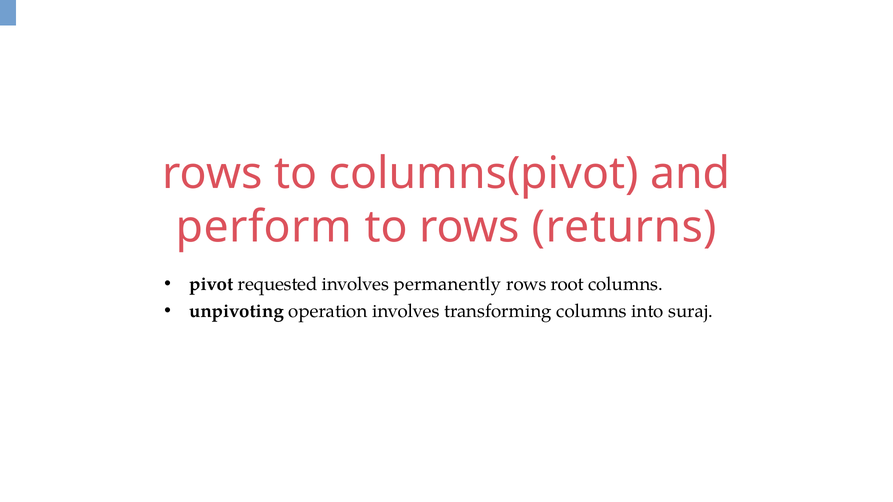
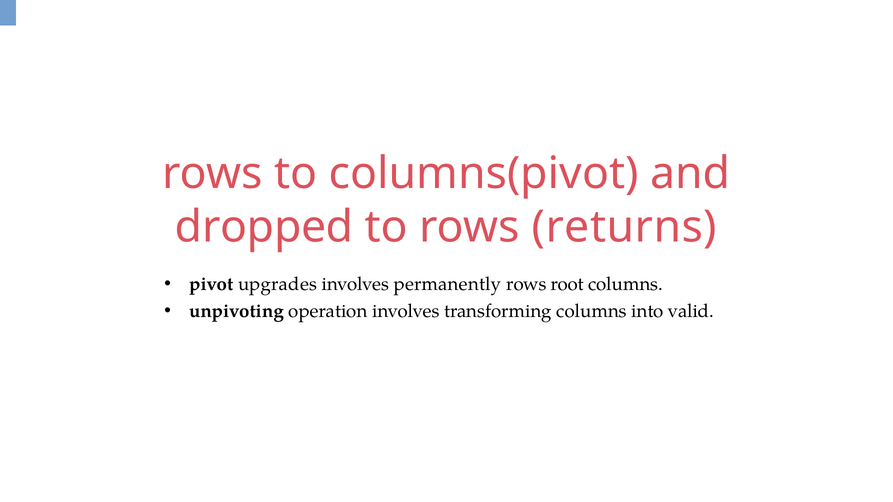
perform: perform -> dropped (264, 227)
requested: requested -> upgrades (278, 284)
suraj: suraj -> valid (691, 311)
